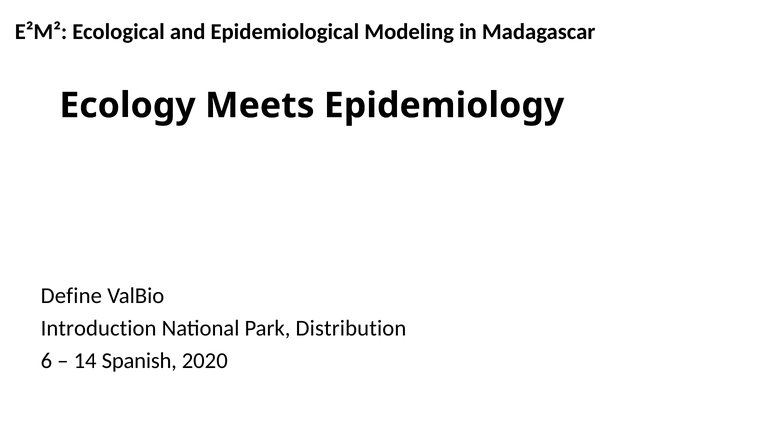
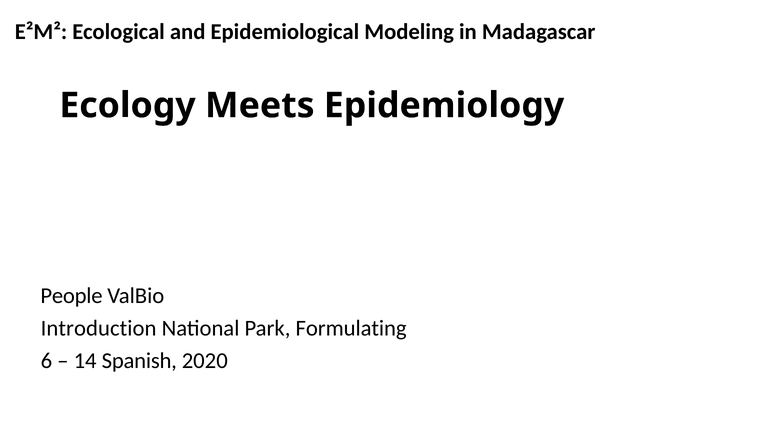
Define: Define -> People (72, 296)
Distribution: Distribution -> Formulating (351, 329)
